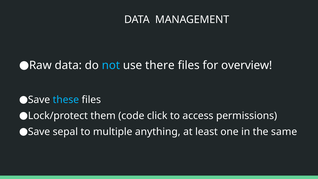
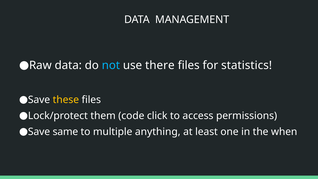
overview: overview -> statistics (247, 65)
these colour: light blue -> yellow (66, 100)
sepal: sepal -> same (65, 132)
same: same -> when (284, 132)
